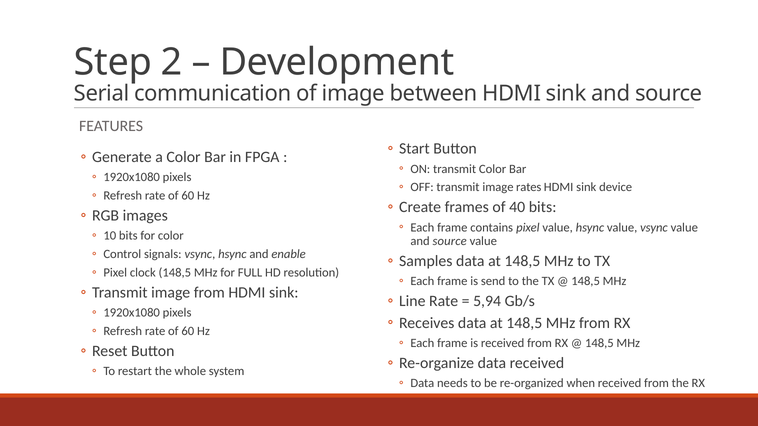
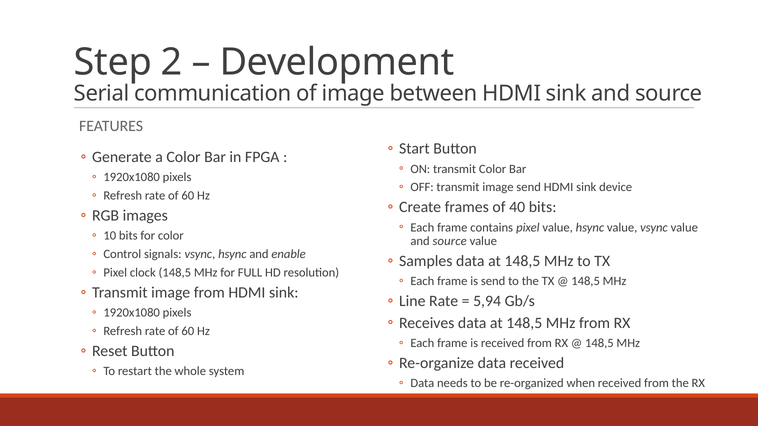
image rates: rates -> send (529, 187)
